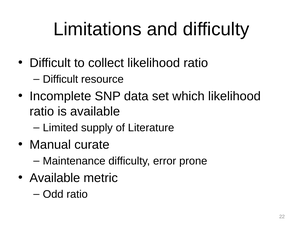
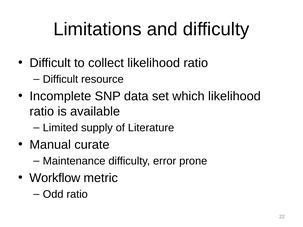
Available: Available -> Workflow (55, 178)
